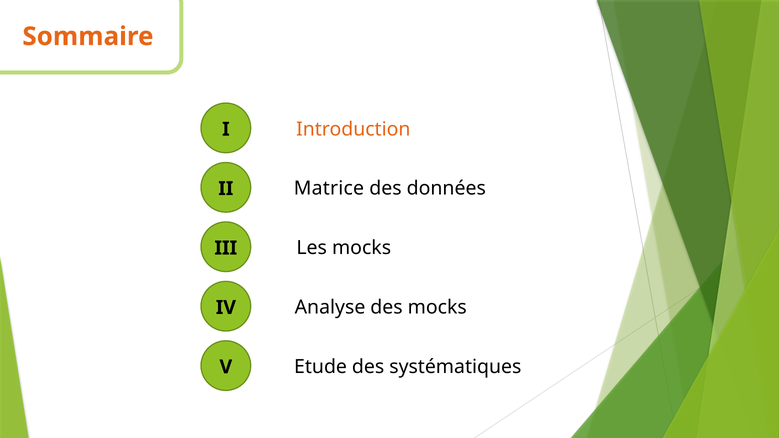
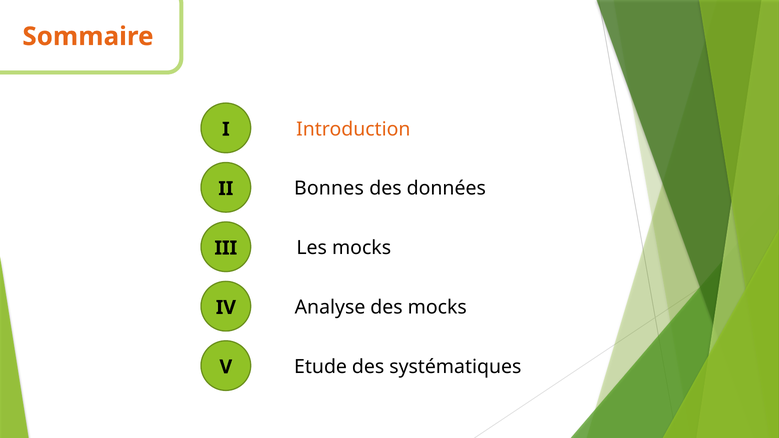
Matrice: Matrice -> Bonnes (329, 189)
